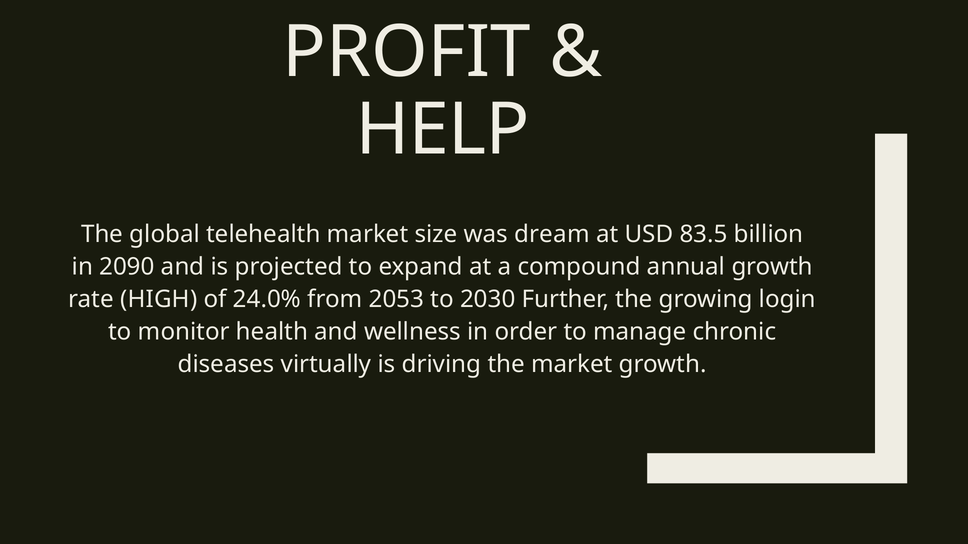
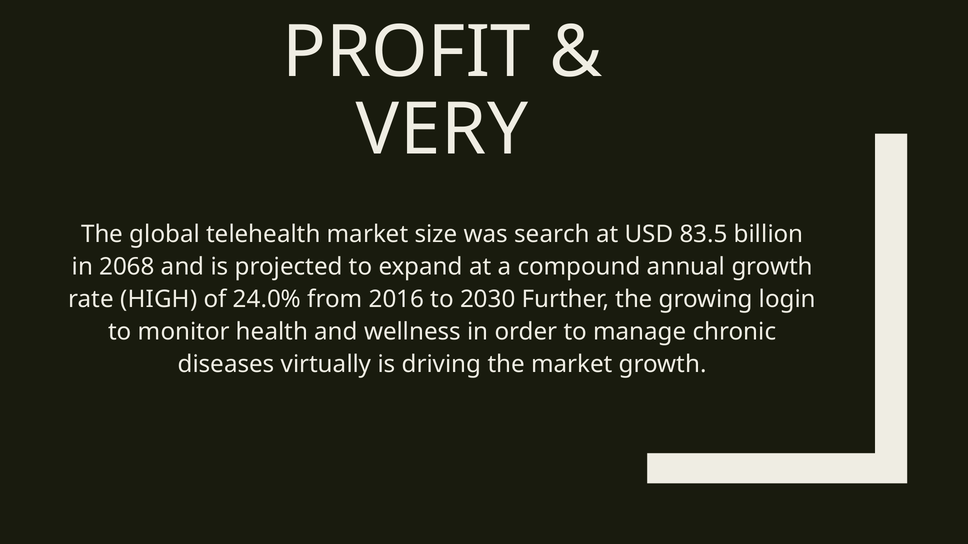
HELP: HELP -> VERY (442, 130)
dream: dream -> search (552, 235)
2090: 2090 -> 2068 (127, 267)
2053: 2053 -> 2016 (396, 300)
